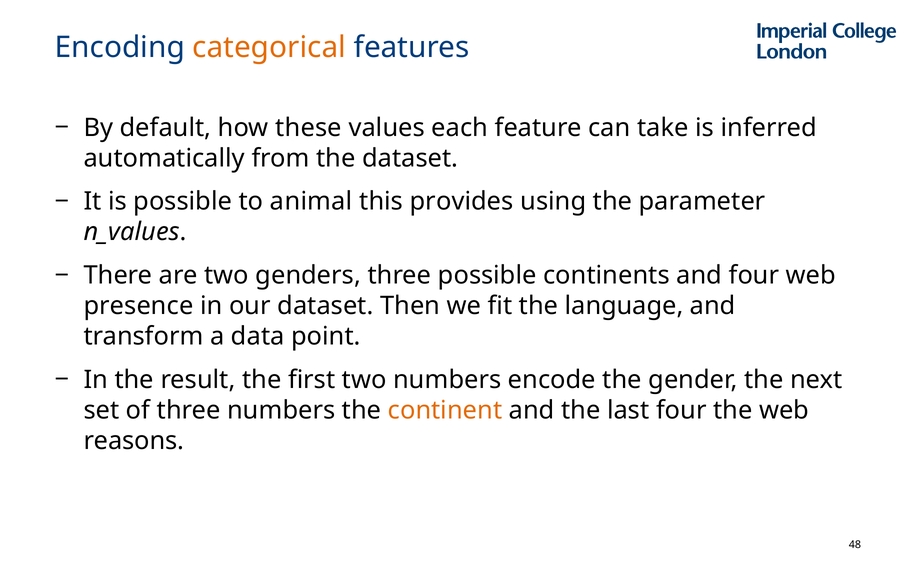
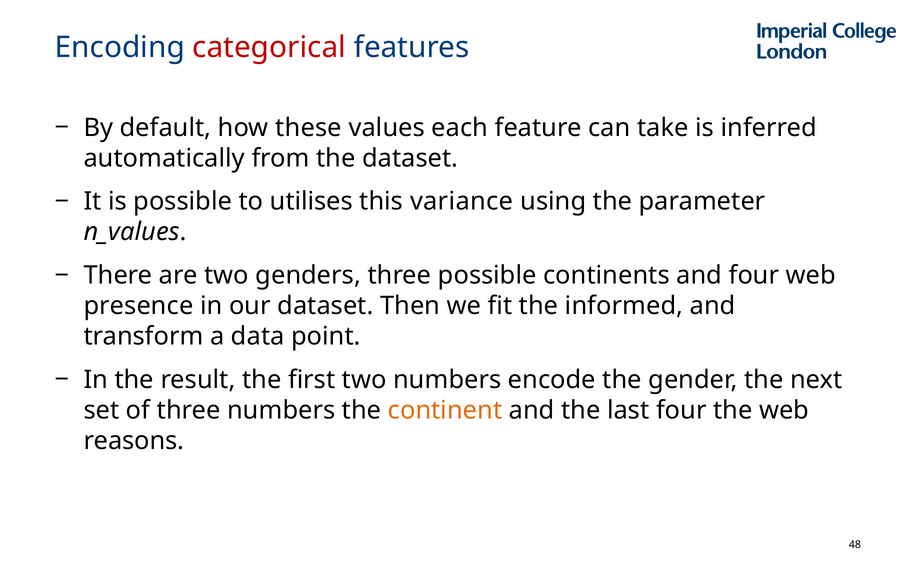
categorical colour: orange -> red (269, 48)
animal: animal -> utilises (311, 201)
provides: provides -> variance (462, 201)
language: language -> informed (624, 306)
